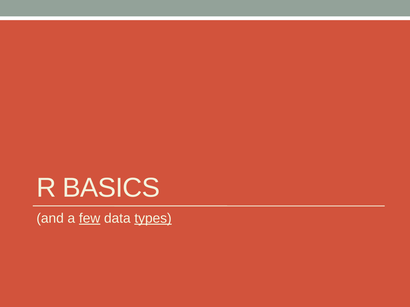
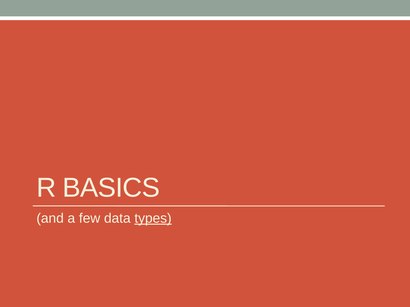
few underline: present -> none (90, 219)
